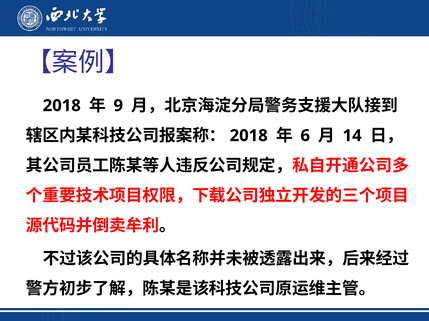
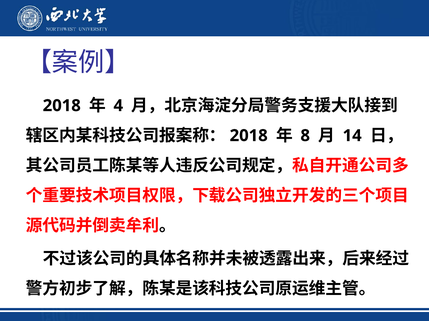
9: 9 -> 4 (118, 106)
6: 6 -> 8 (305, 136)
